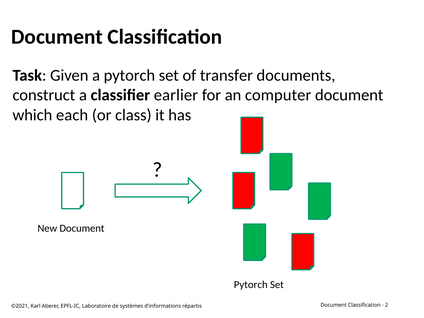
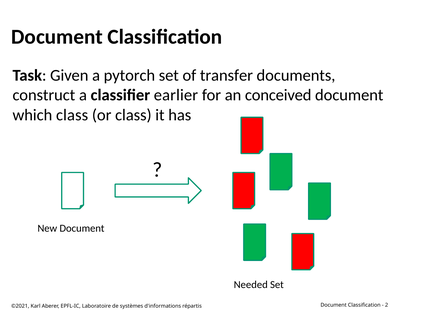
computer: computer -> conceived (278, 95)
which each: each -> class (72, 115)
Pytorch: Pytorch -> Needed (251, 285)
